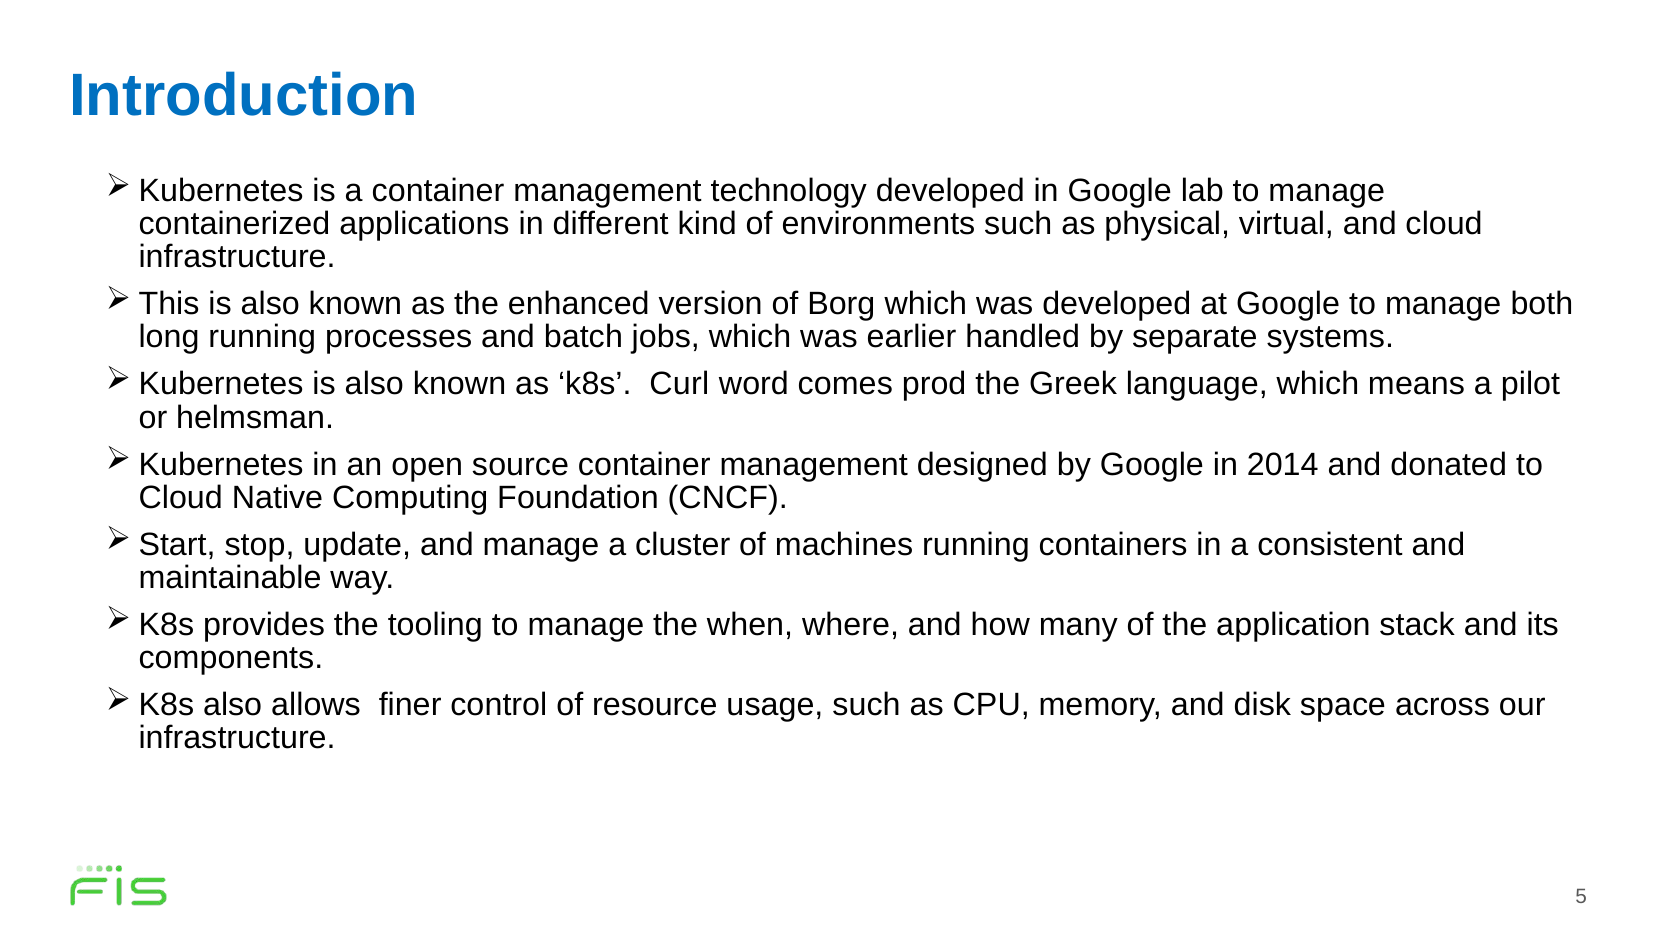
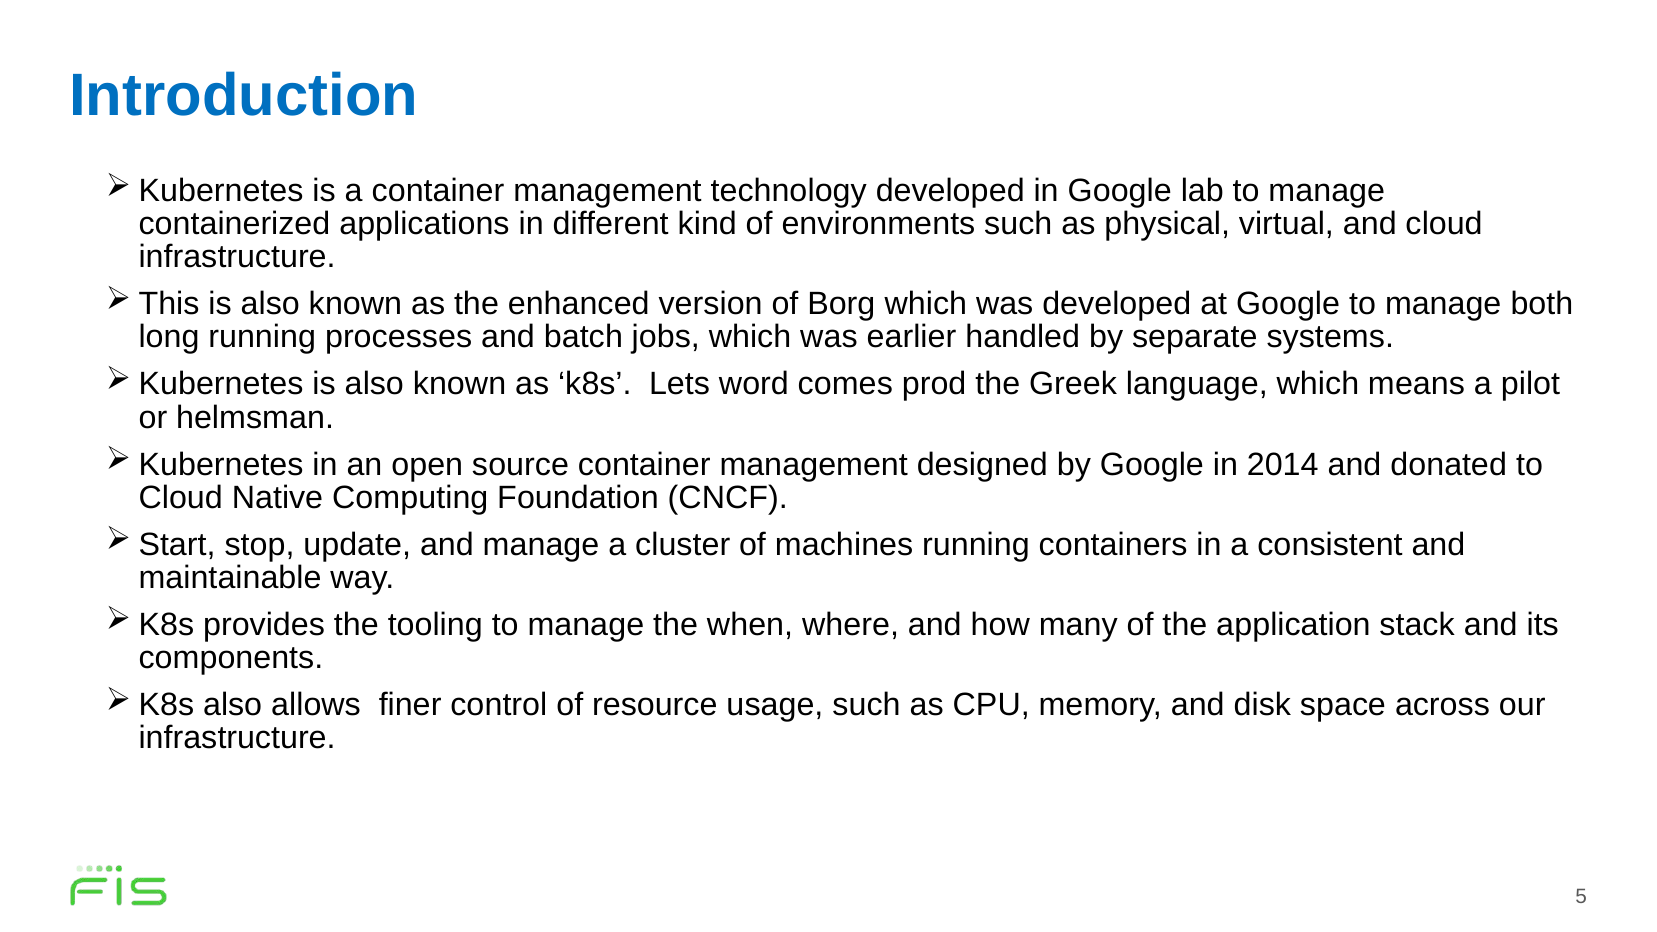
Curl: Curl -> Lets (679, 384)
